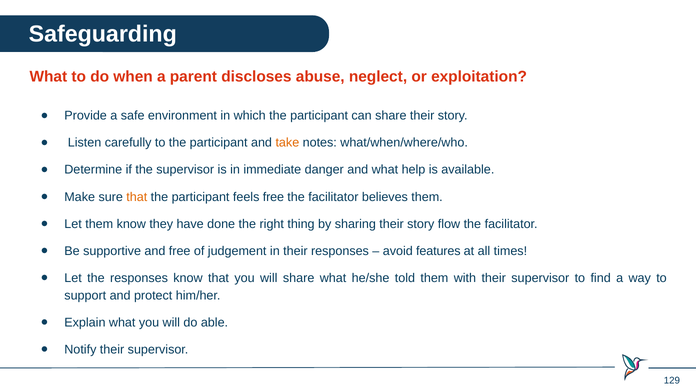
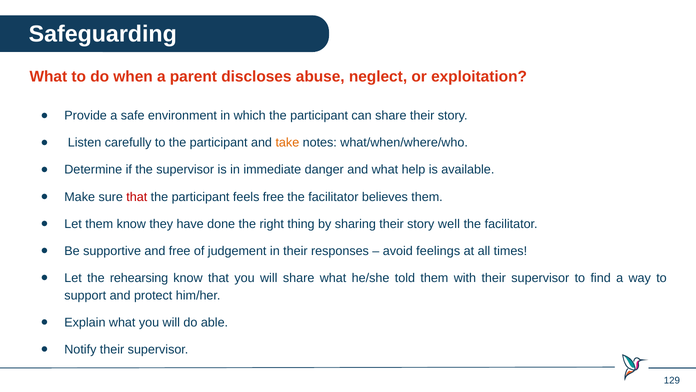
that colour: orange -> red (137, 197)
flow: flow -> well (449, 224)
features: features -> feelings (438, 251)
the responses: responses -> rehearsing (139, 278)
